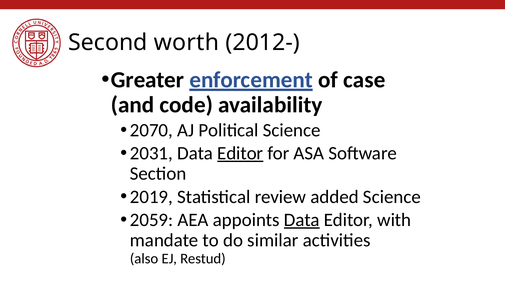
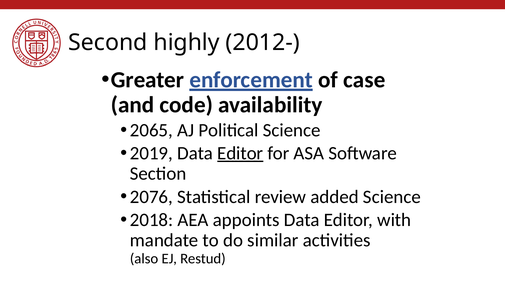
worth: worth -> highly (187, 42)
2070: 2070 -> 2065 (151, 130)
2031: 2031 -> 2019 (151, 153)
2019: 2019 -> 2076 (151, 197)
2059: 2059 -> 2018 (152, 220)
Data underline: present -> none (302, 220)
